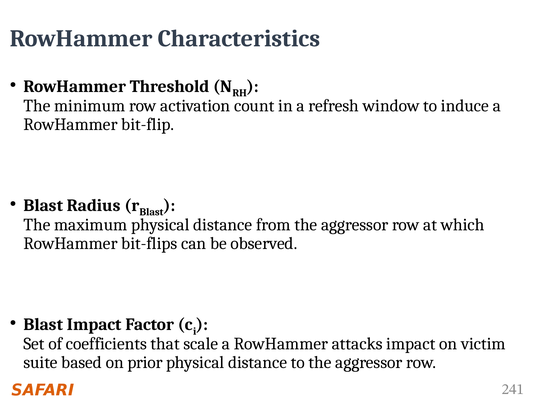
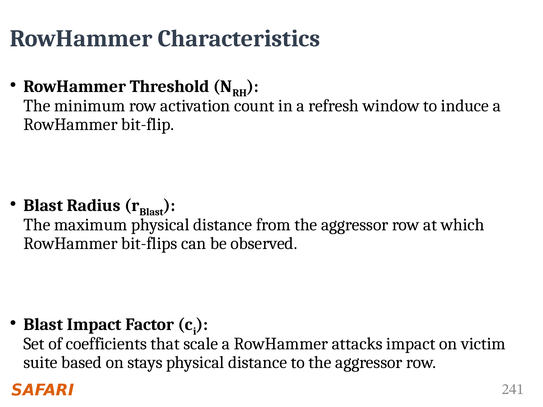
prior: prior -> stays (145, 363)
